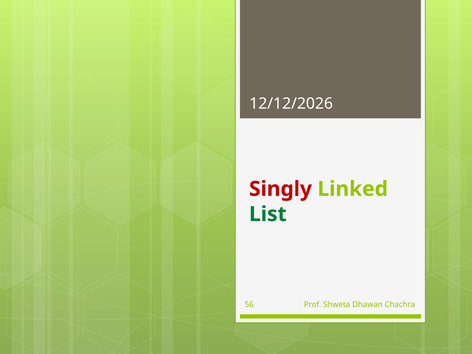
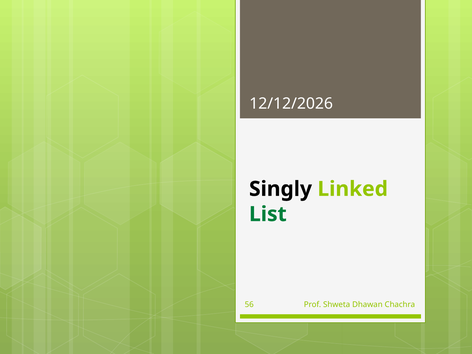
Singly colour: red -> black (281, 189)
